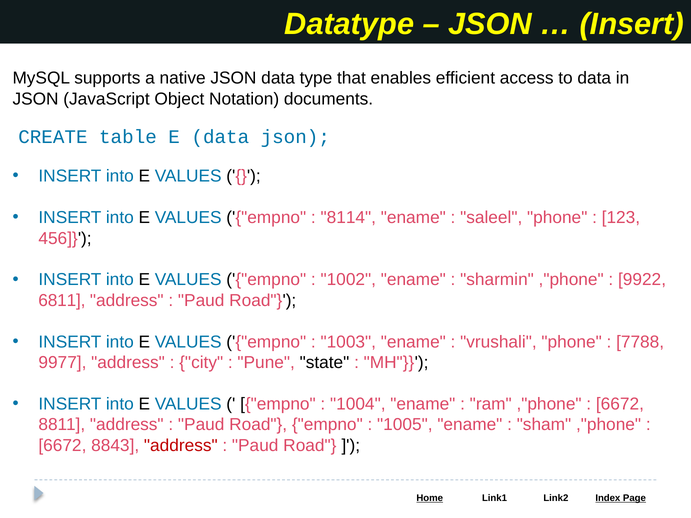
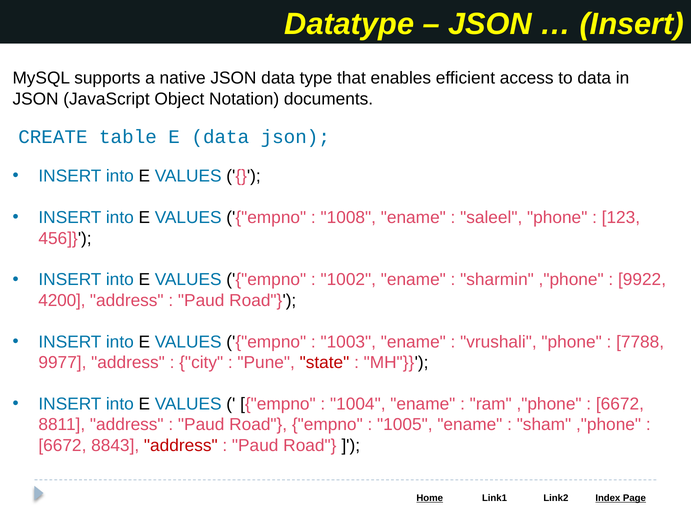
8114: 8114 -> 1008 (348, 218)
6811: 6811 -> 4200 (62, 301)
state colour: black -> red (324, 363)
